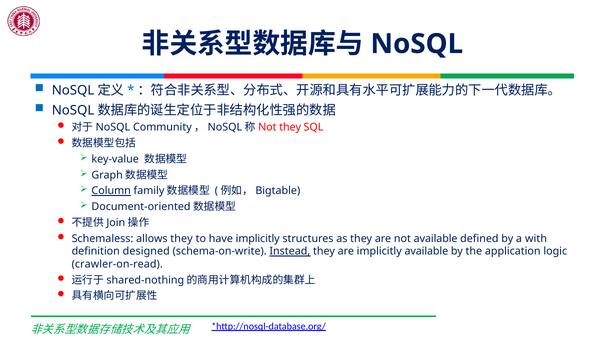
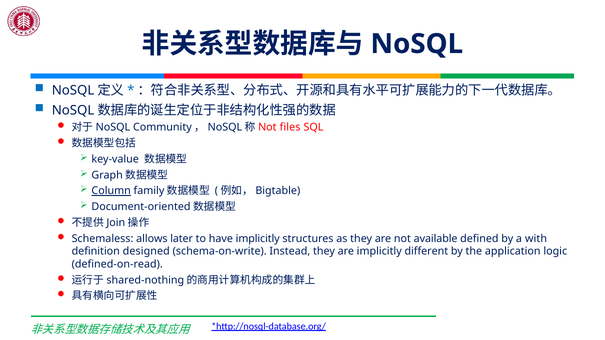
they: they -> files (290, 128)
allows they: they -> later (182, 239)
Instead underline: present -> none (290, 252)
implicitly available: available -> different (426, 252)
crawler-on-read: crawler-on-read -> defined-on-read (117, 264)
